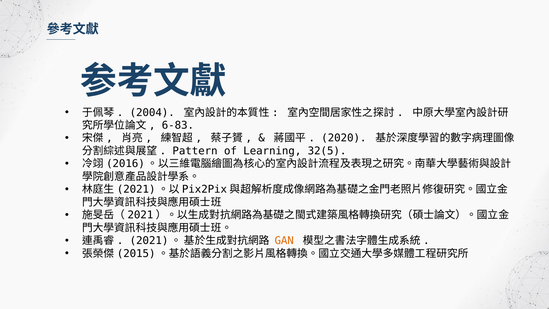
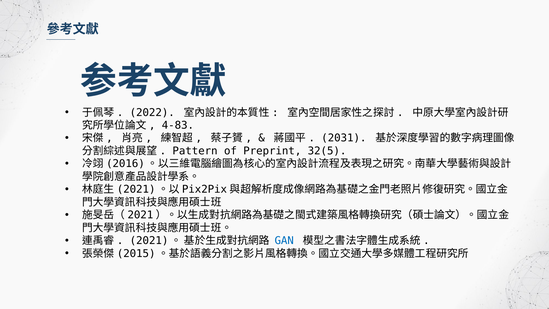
2004: 2004 -> 2022 (152, 112)
6-83: 6-83 -> 4-83 (178, 125)
2020: 2020 -> 2031 (344, 138)
Learning: Learning -> Preprint (272, 151)
GAN colour: orange -> blue (284, 241)
